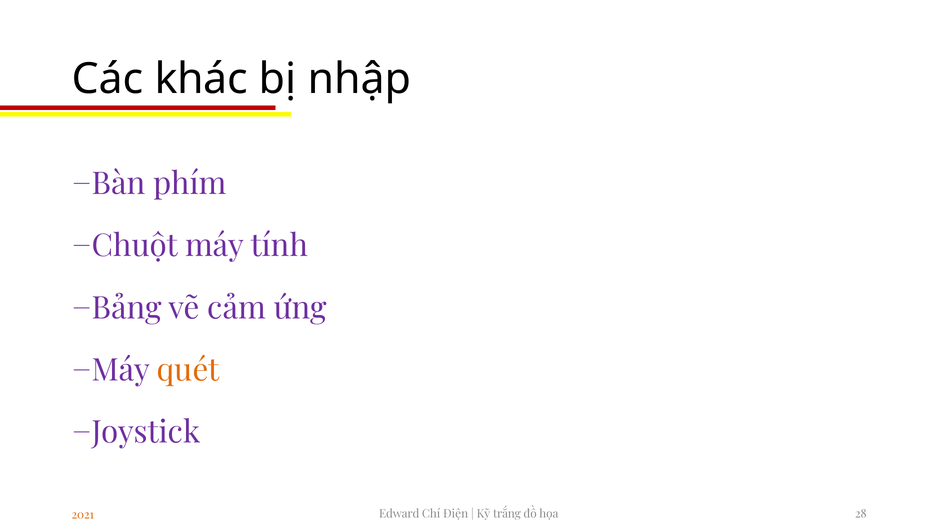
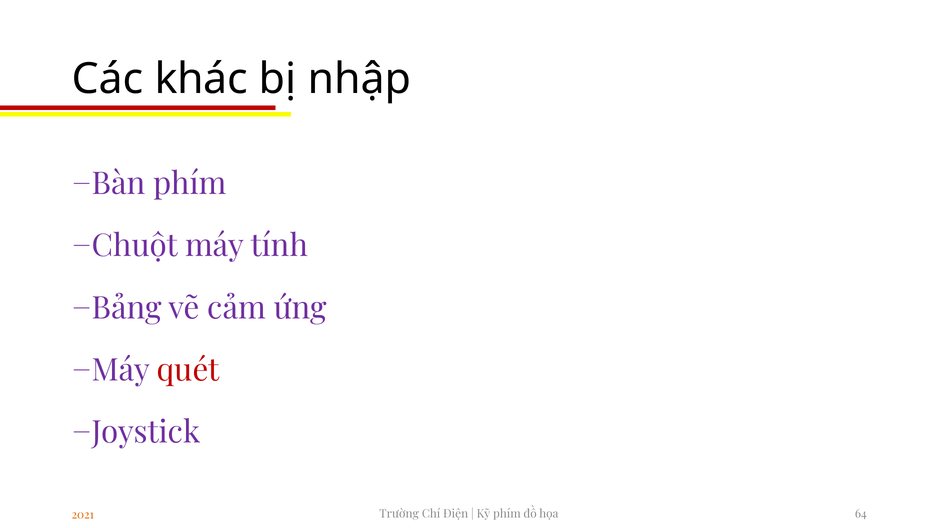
quét colour: orange -> red (188, 370)
Edward: Edward -> Trường (399, 514)
Kỹ trắng: trắng -> phím (507, 514)
28: 28 -> 64 (861, 514)
